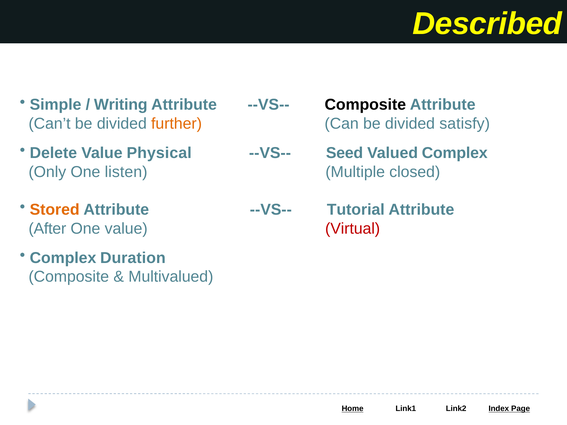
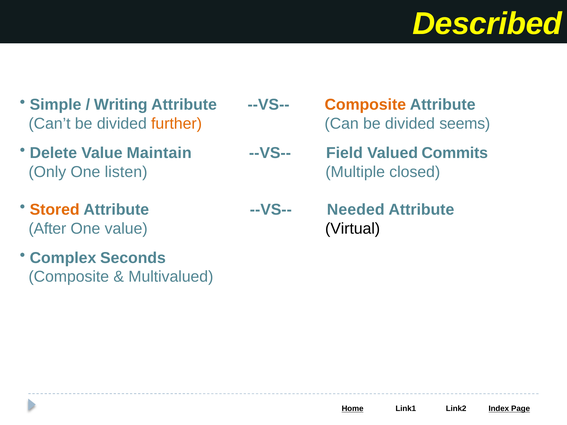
Composite colour: black -> orange (365, 105)
satisfy: satisfy -> seems (465, 124)
Physical: Physical -> Maintain (159, 153)
Seed: Seed -> Field (344, 153)
Valued Complex: Complex -> Commits (455, 153)
Tutorial: Tutorial -> Needed (356, 210)
Virtual colour: red -> black (353, 229)
Duration: Duration -> Seconds (133, 258)
